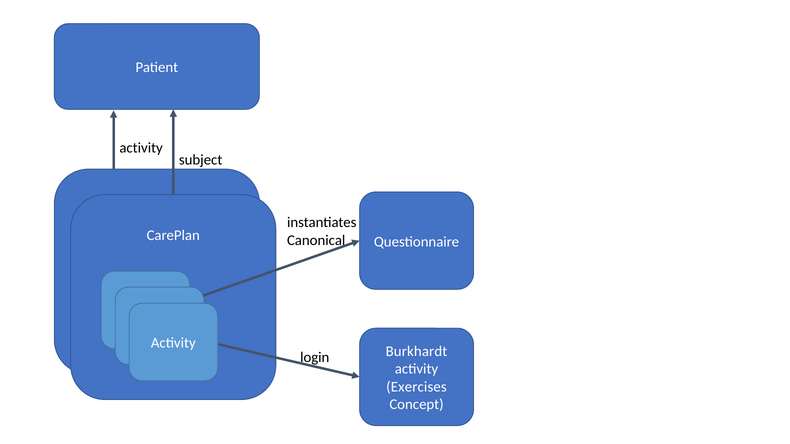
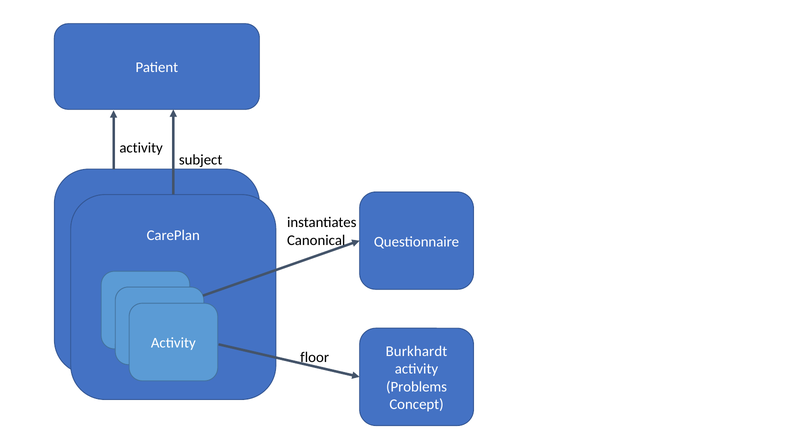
login: login -> floor (315, 357)
Exercises: Exercises -> Problems (417, 387)
